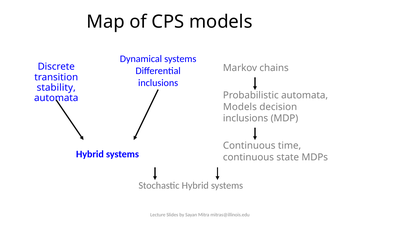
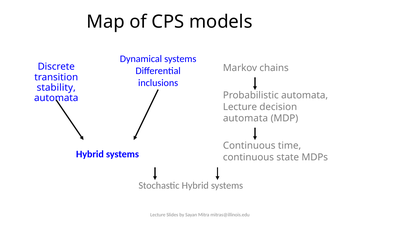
Models: Models -> Lecture (240, 107)
inclusions: inclusions -> automata (246, 118)
